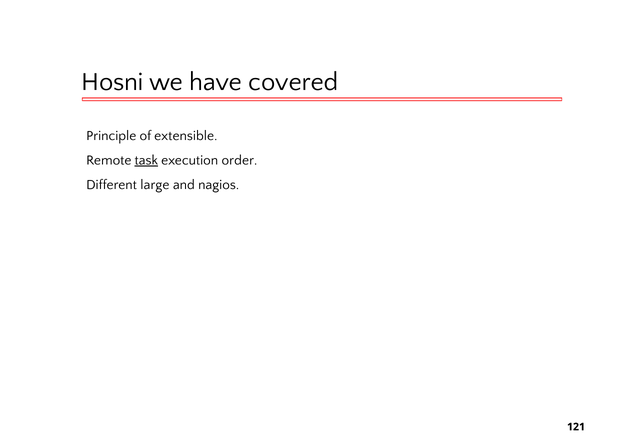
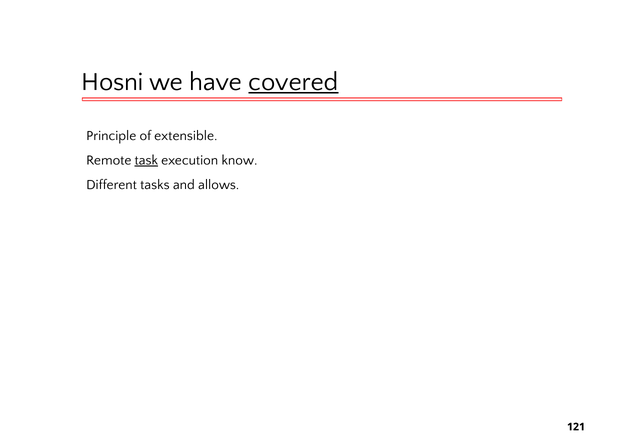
covered underline: none -> present (293, 82)
order: order -> know (239, 160)
large: large -> tasks (155, 185)
nagios: nagios -> allows (219, 185)
